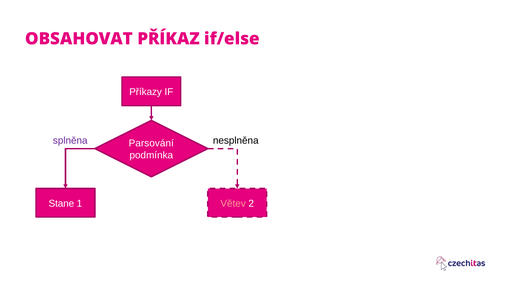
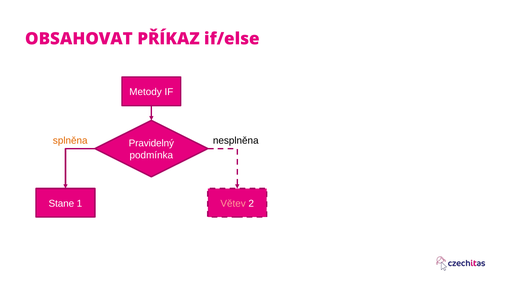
Příkazy: Příkazy -> Metody (146, 92)
splněna colour: purple -> orange (70, 141)
Parsování: Parsování -> Pravidelný (151, 144)
